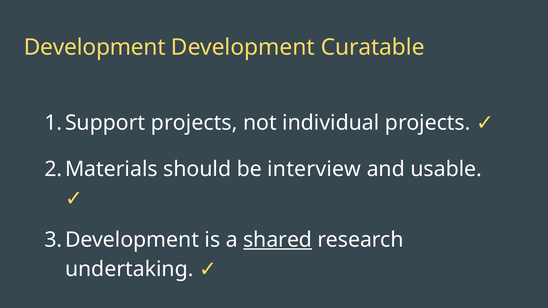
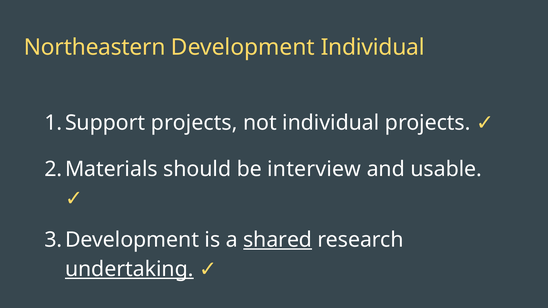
Development: Development -> Northeastern (95, 47)
Development Curatable: Curatable -> Individual (373, 47)
undertaking underline: none -> present (129, 270)
